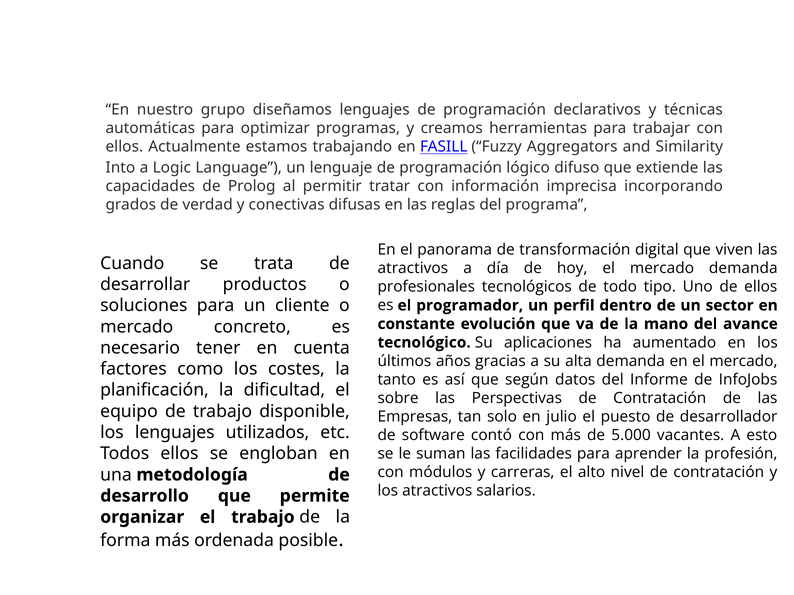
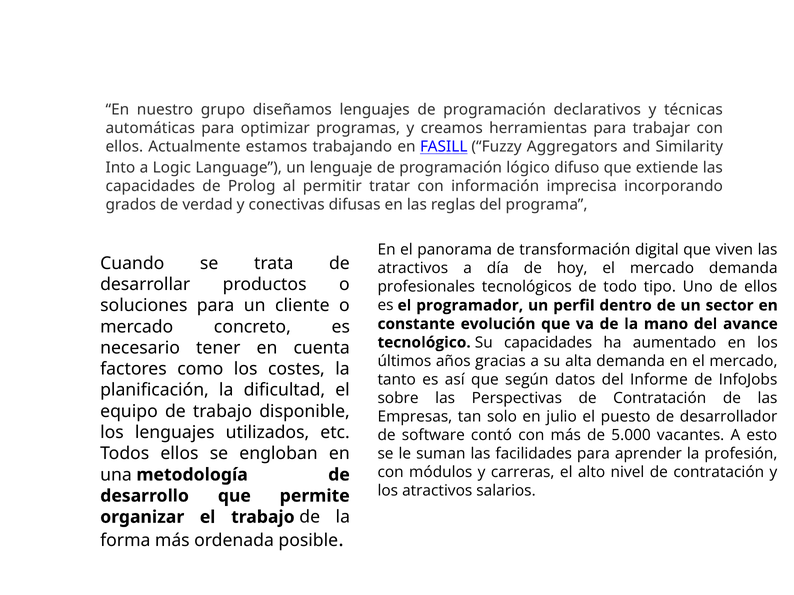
Su aplicaciones: aplicaciones -> capacidades (548, 343)
